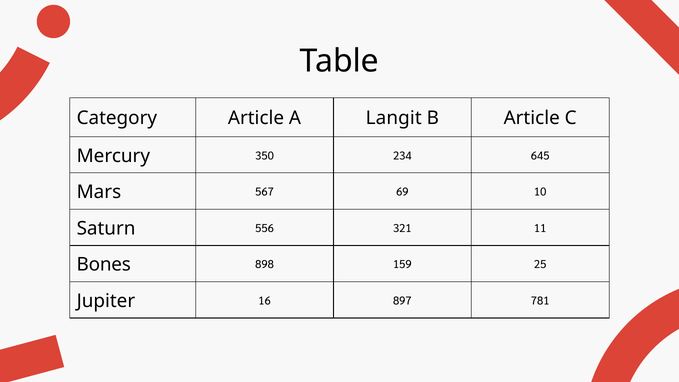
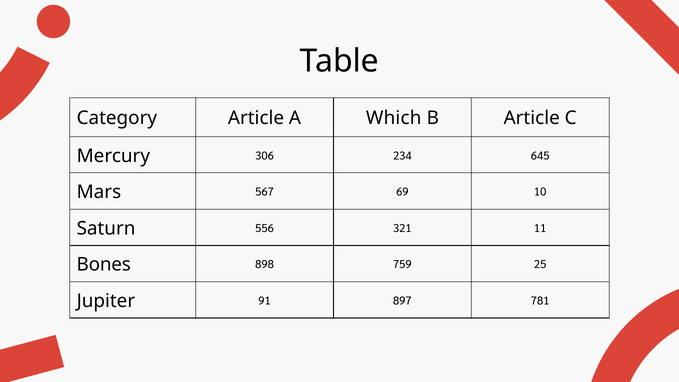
Langit: Langit -> Which (394, 118)
350: 350 -> 306 (265, 156)
159: 159 -> 759 (402, 265)
16: 16 -> 91 (265, 301)
